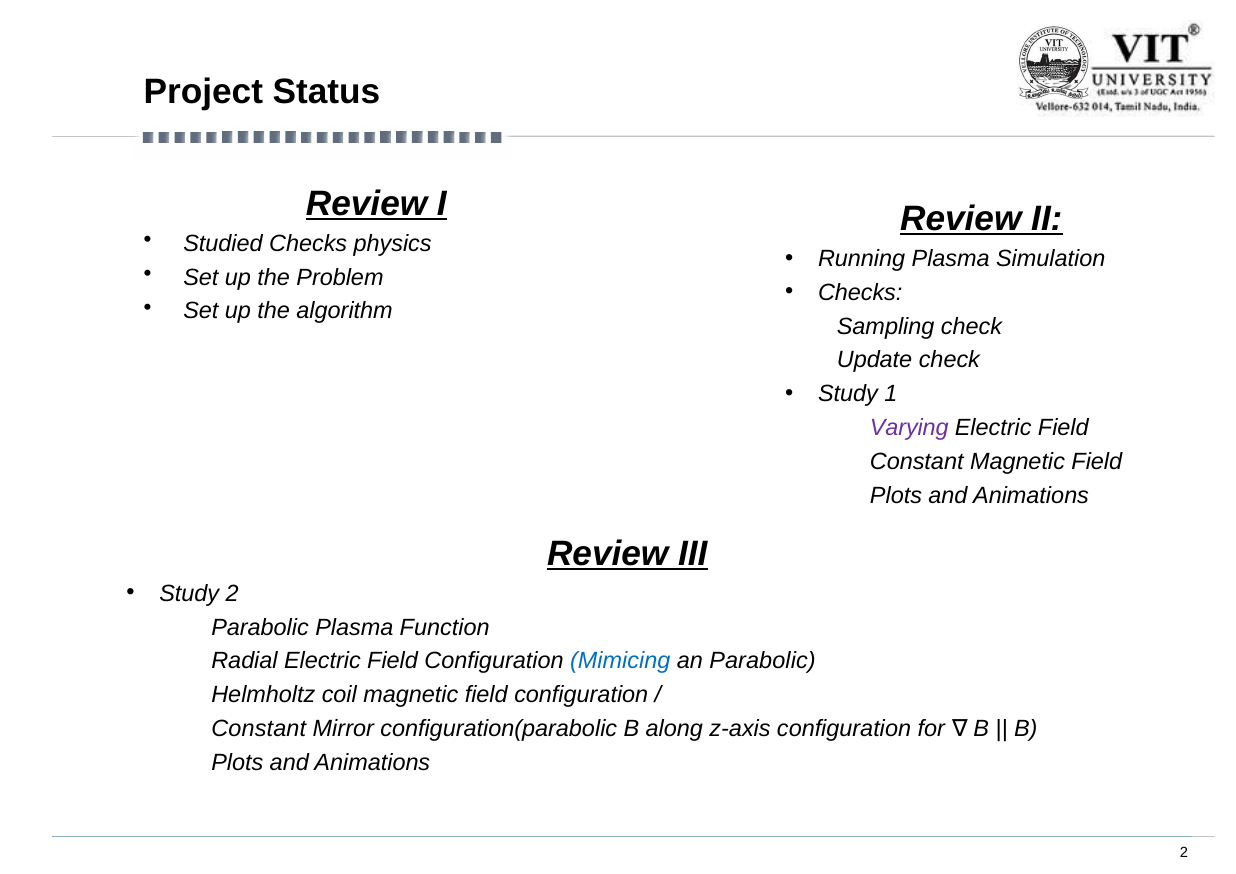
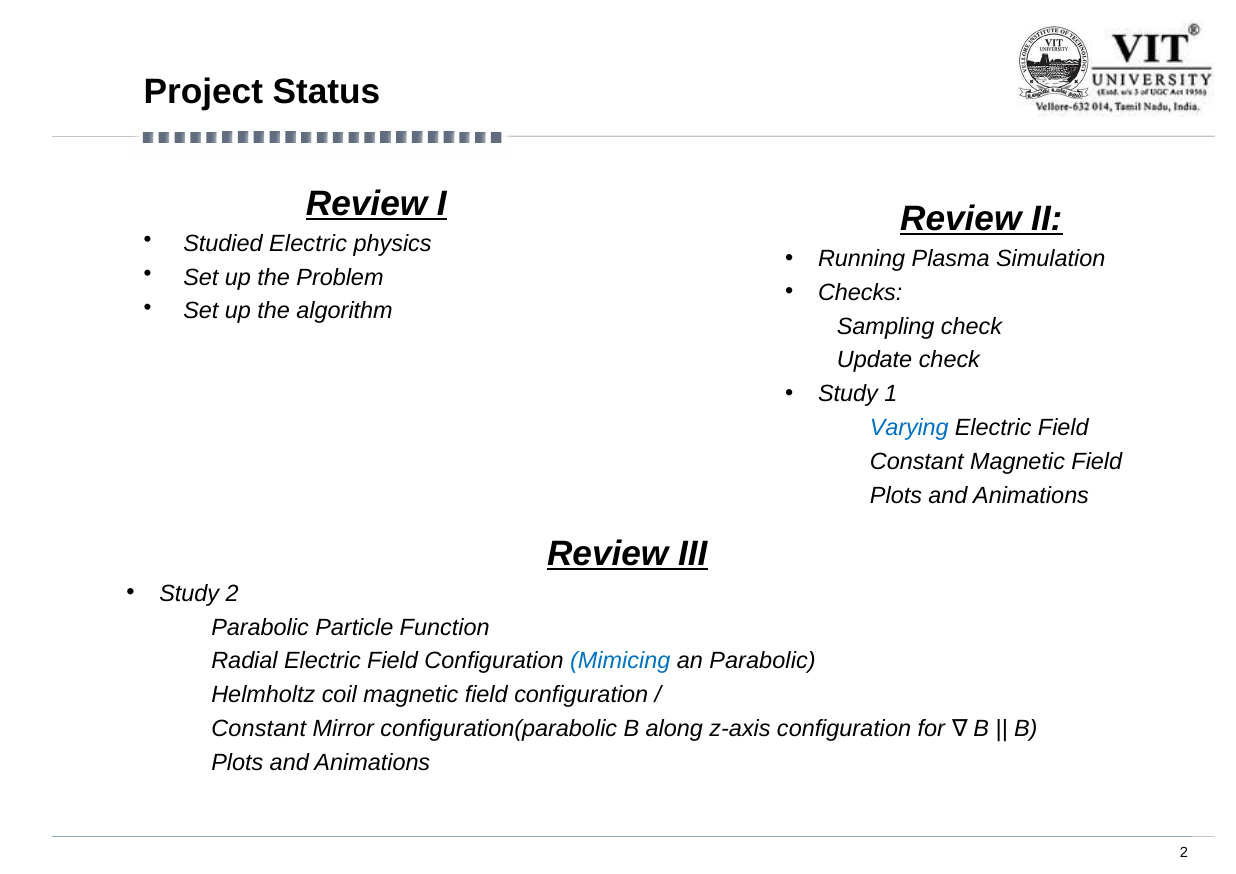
Studied Checks: Checks -> Electric (308, 244)
Varying colour: purple -> blue (909, 428)
Parabolic Plasma: Plasma -> Particle (354, 627)
